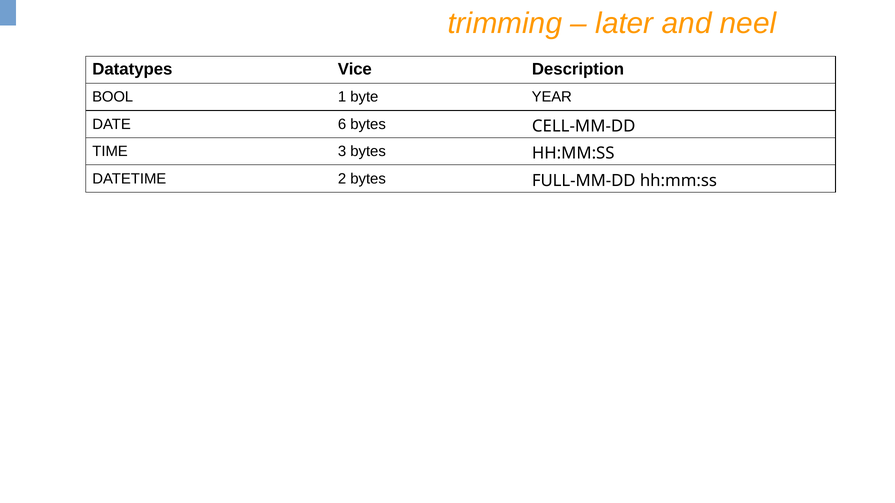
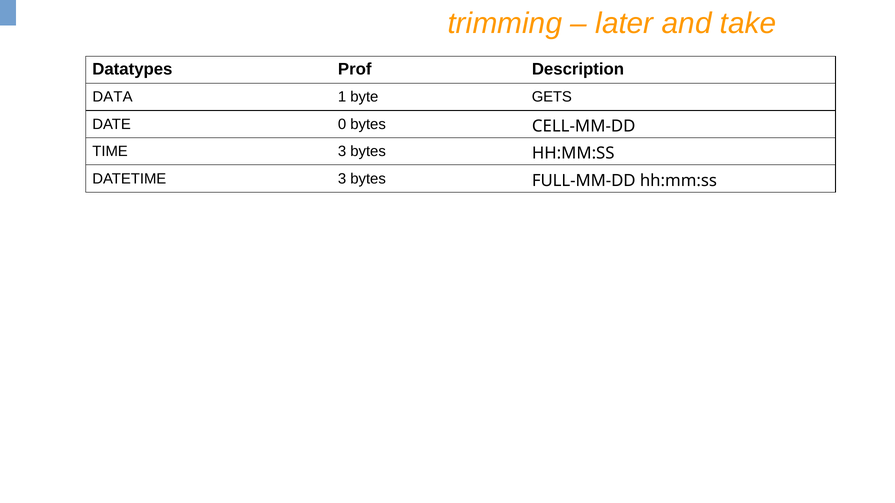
neel: neel -> take (748, 23)
Vice: Vice -> Prof (355, 69)
BOOL: BOOL -> DATA (113, 97)
YEAR: YEAR -> GETS (552, 97)
6: 6 -> 0 (342, 124)
DATETIME 2: 2 -> 3 (342, 179)
